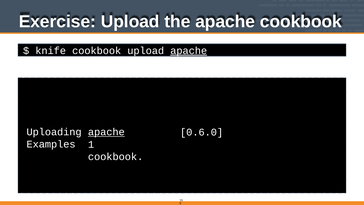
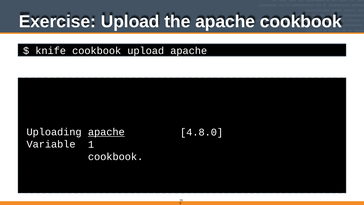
apache underline: present -> none (189, 51)
0.6.0: 0.6.0 -> 4.8.0 (202, 132)
Examples: Examples -> Variable (51, 144)
